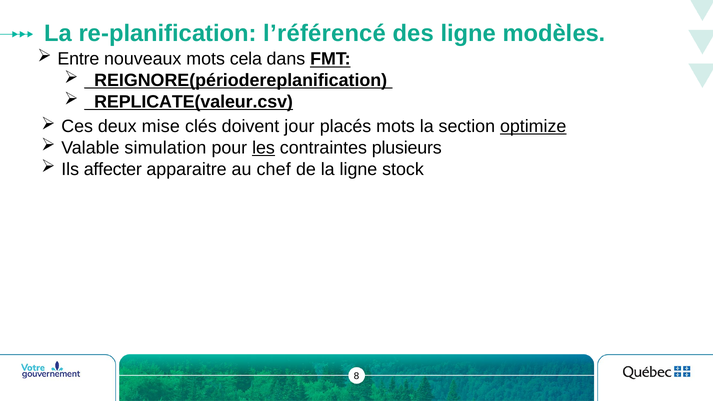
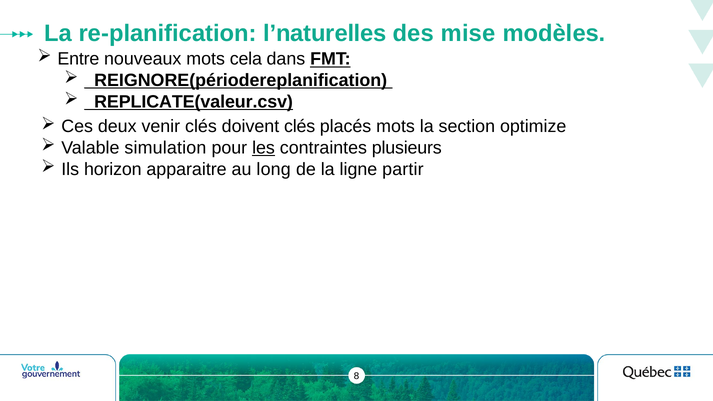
l’référencé: l’référencé -> l’naturelles (325, 34)
des ligne: ligne -> mise (468, 34)
mise: mise -> venir (161, 127)
doivent jour: jour -> clés (300, 127)
optimize underline: present -> none (533, 127)
affecter: affecter -> horizon (113, 169)
chef: chef -> long (274, 169)
stock: stock -> partir (403, 169)
